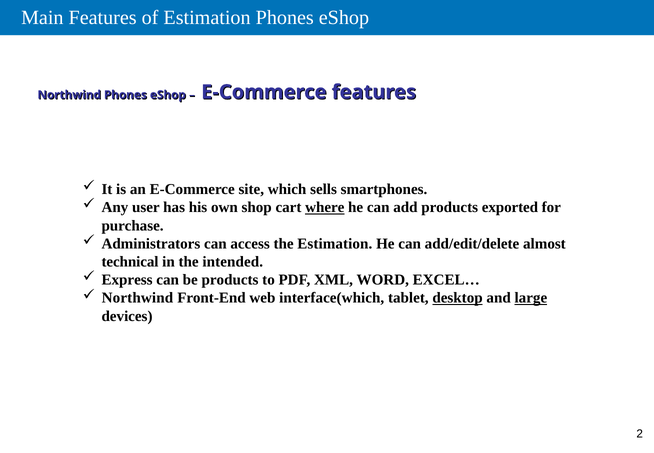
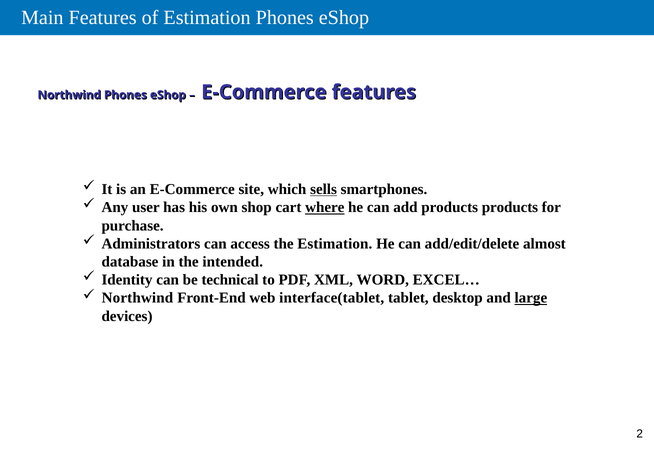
sells underline: none -> present (324, 189)
products exported: exported -> products (510, 207)
technical: technical -> database (130, 262)
Express: Express -> Identity (127, 280)
be products: products -> technical (230, 280)
interface(which: interface(which -> interface(tablet (332, 298)
desktop underline: present -> none (458, 298)
